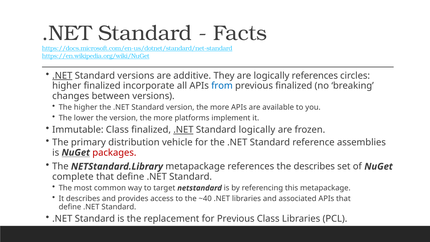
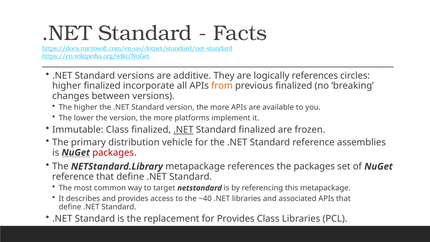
.NET underline: present -> none (62, 76)
from colour: blue -> orange (222, 86)
Standard logically: logically -> finalized (257, 130)
the describes: describes -> packages (314, 166)
complete: complete -> reference (73, 177)
for Previous: Previous -> Provides (236, 219)
